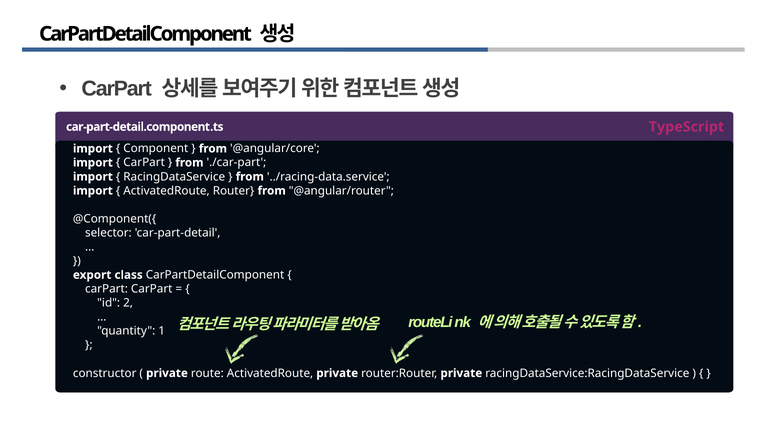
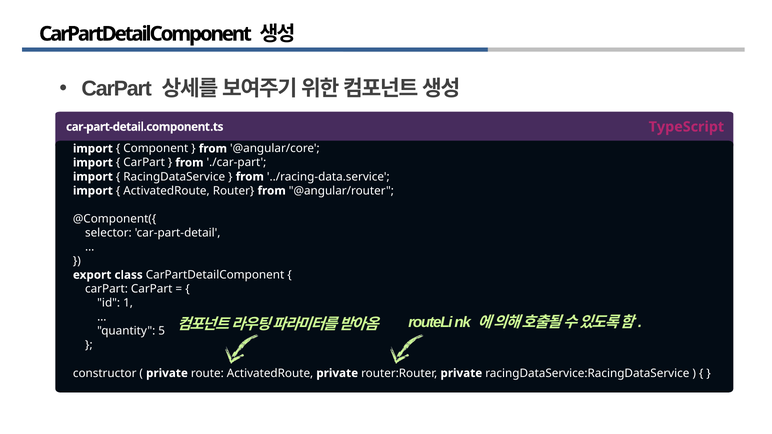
2: 2 -> 1 (128, 303)
1: 1 -> 5 (162, 331)
